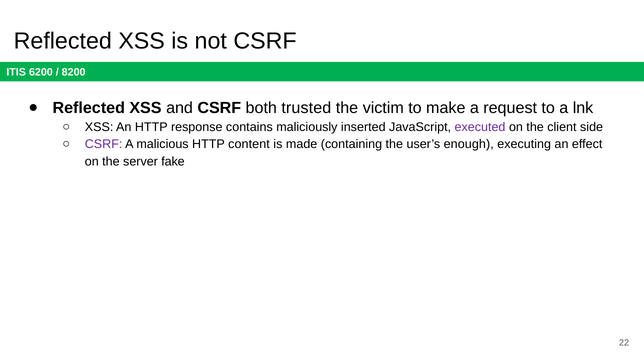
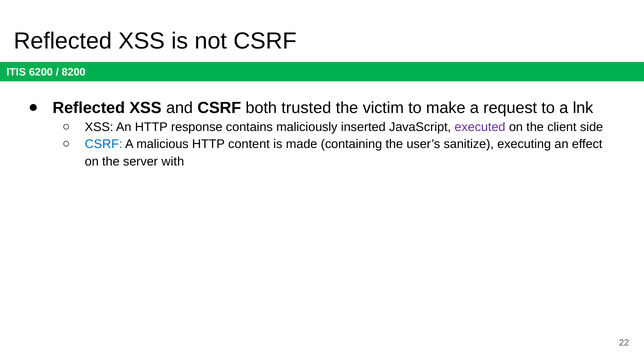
CSRF colour: purple -> blue (104, 144)
enough: enough -> sanitize (469, 144)
fake: fake -> with (173, 162)
